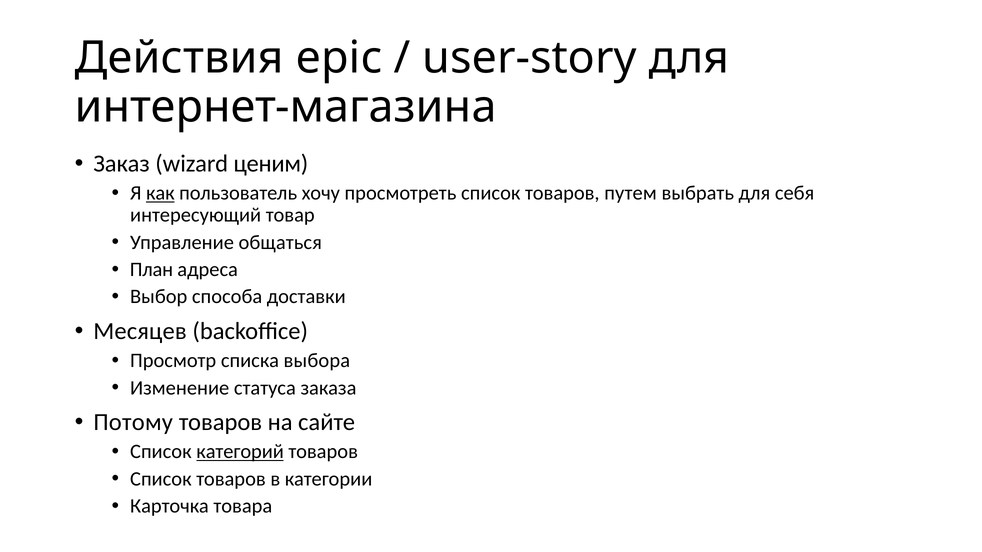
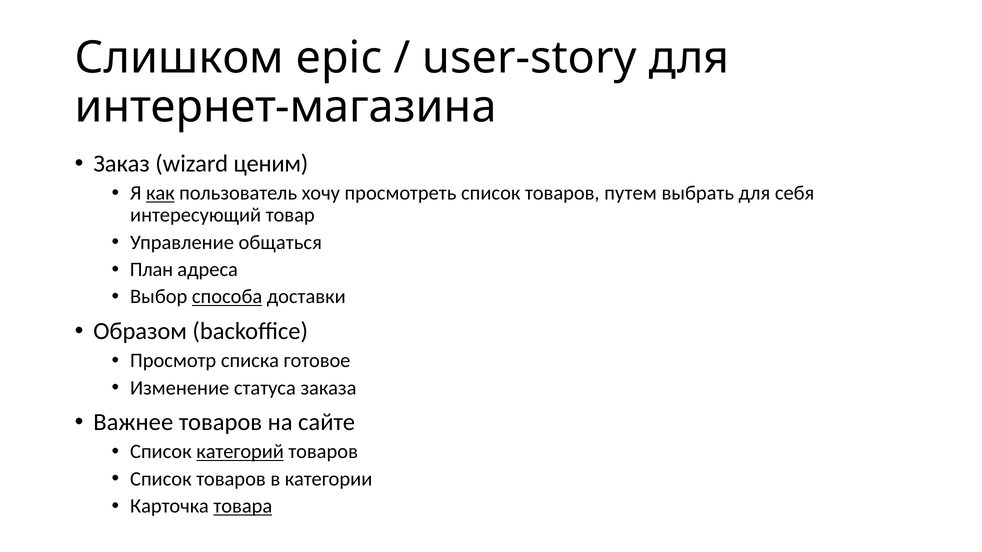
Действия: Действия -> Слишком (179, 58)
способа underline: none -> present (227, 297)
Месяцев: Месяцев -> Образом (140, 331)
выбора: выбора -> готовое (317, 361)
Потому: Потому -> Важнее (133, 423)
товара underline: none -> present (243, 506)
